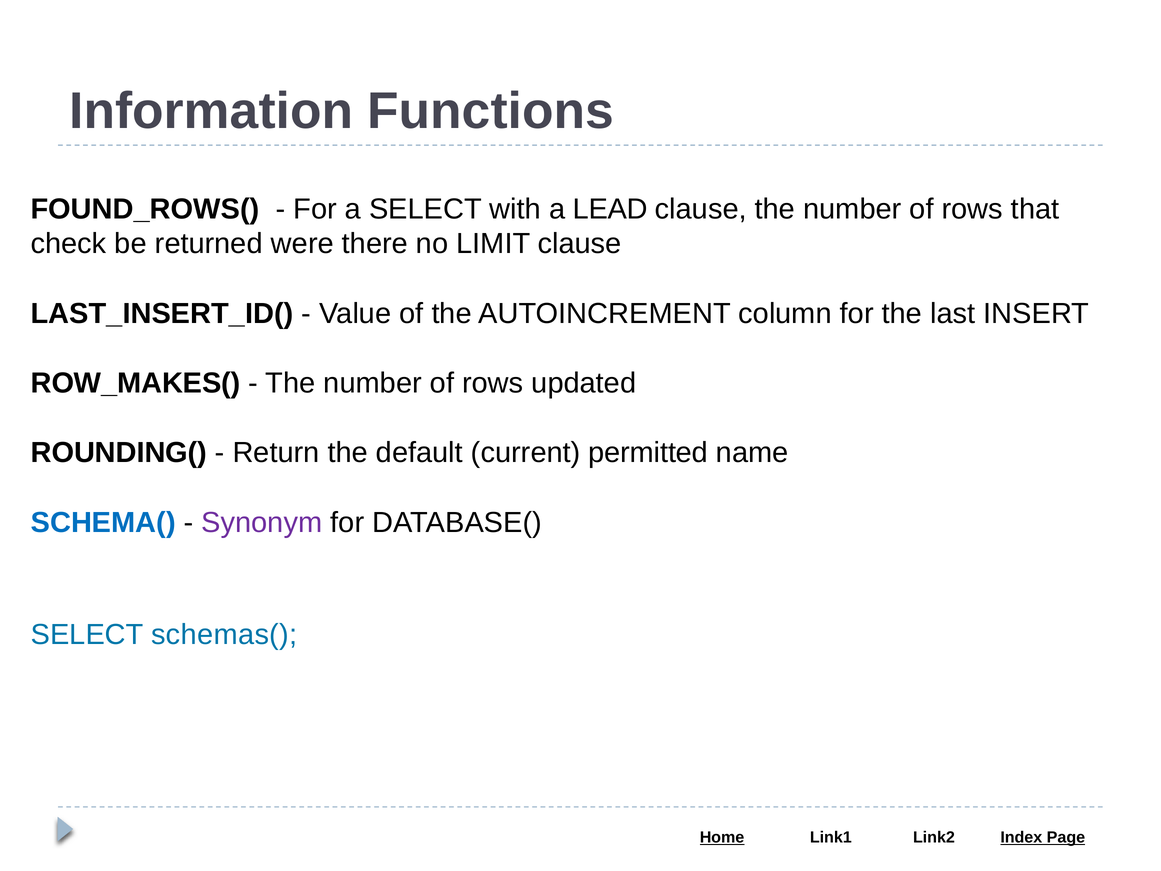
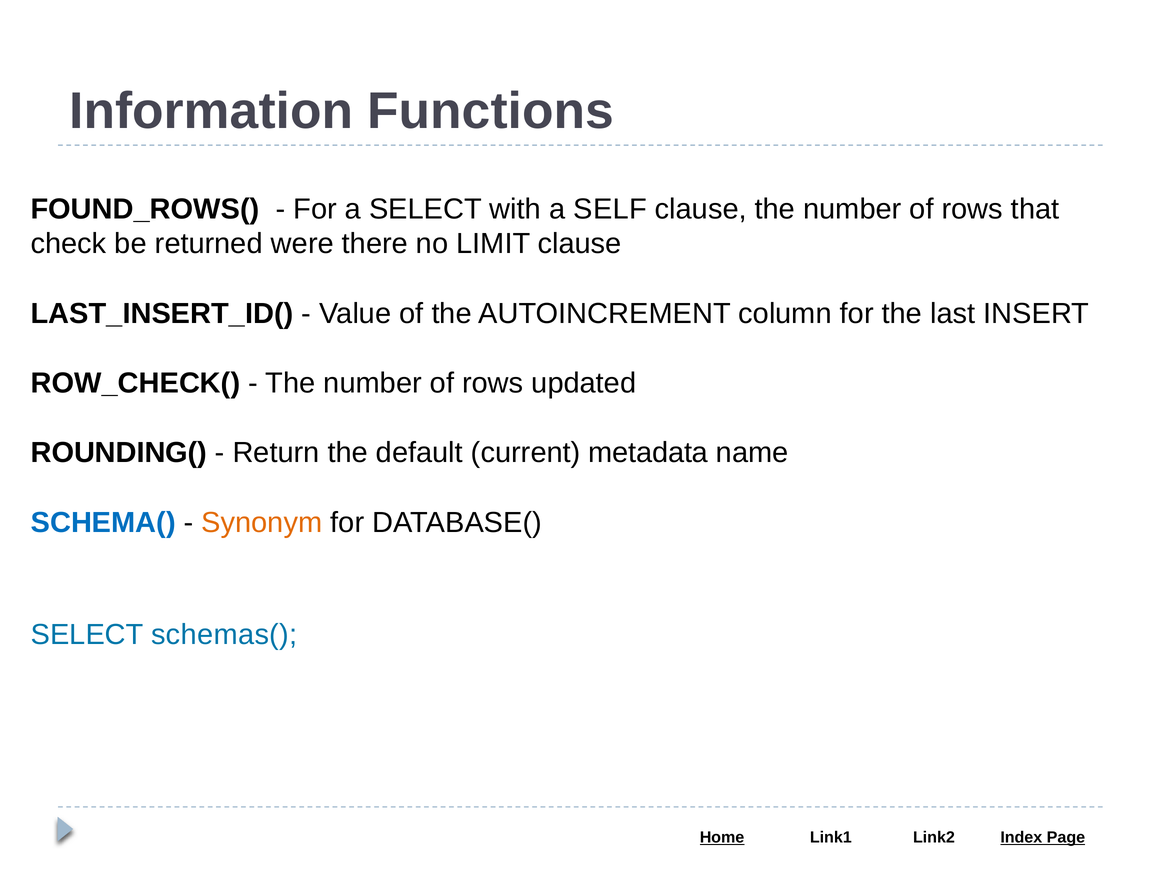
LEAD: LEAD -> SELF (610, 209)
ROW_MAKES(: ROW_MAKES( -> ROW_CHECK( (135, 383)
permitted: permitted -> metadata (648, 453)
Synonym colour: purple -> orange (262, 522)
